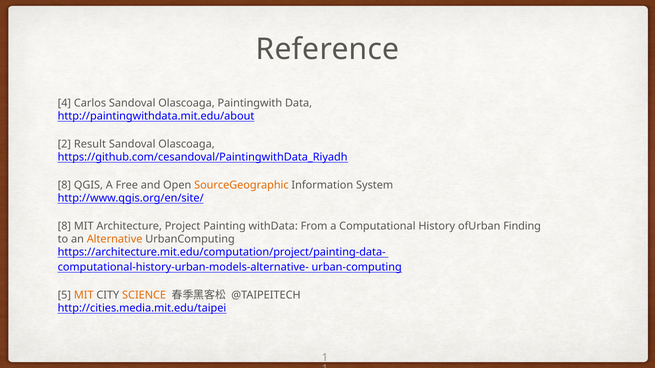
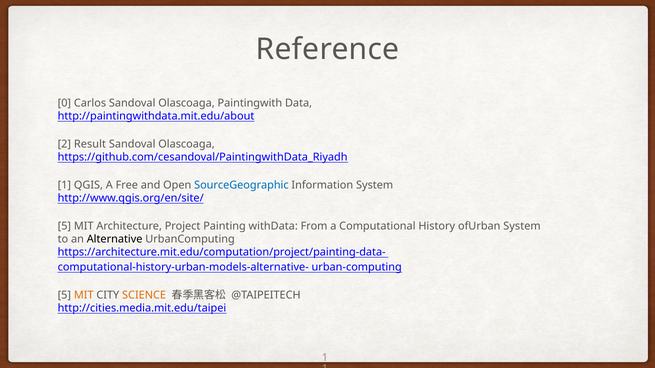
4: 4 -> 0 (64, 103)
8: 8 -> 1 (64, 185)
SourceGeographic colour: orange -> blue (241, 185)
8: 8 -> 5 (64, 226)
ofUrban Finding: Finding -> System (522, 226)
Alternative colour: orange -> black (115, 239)
